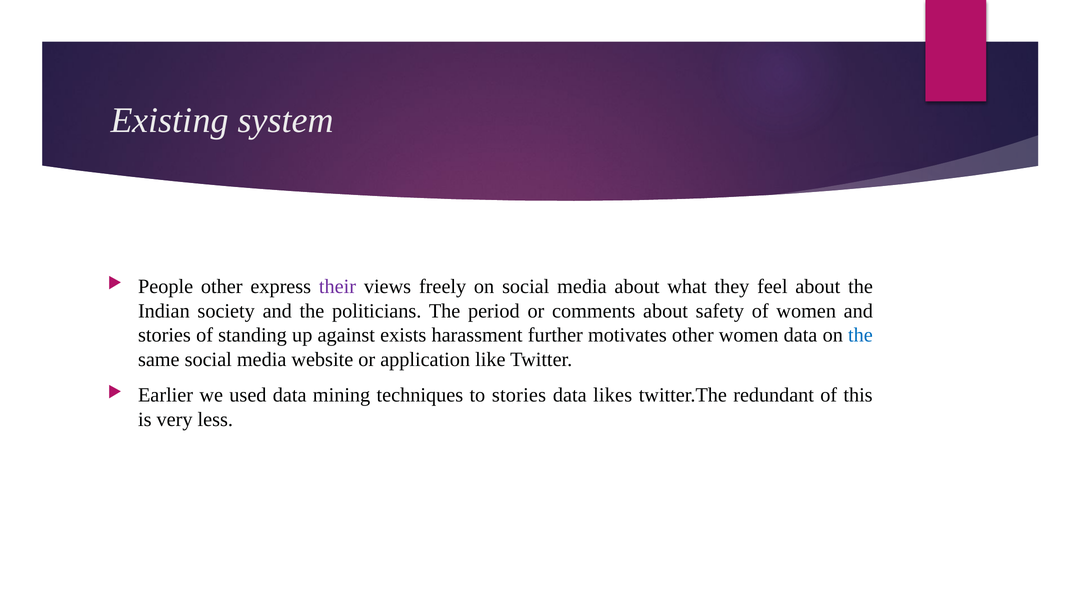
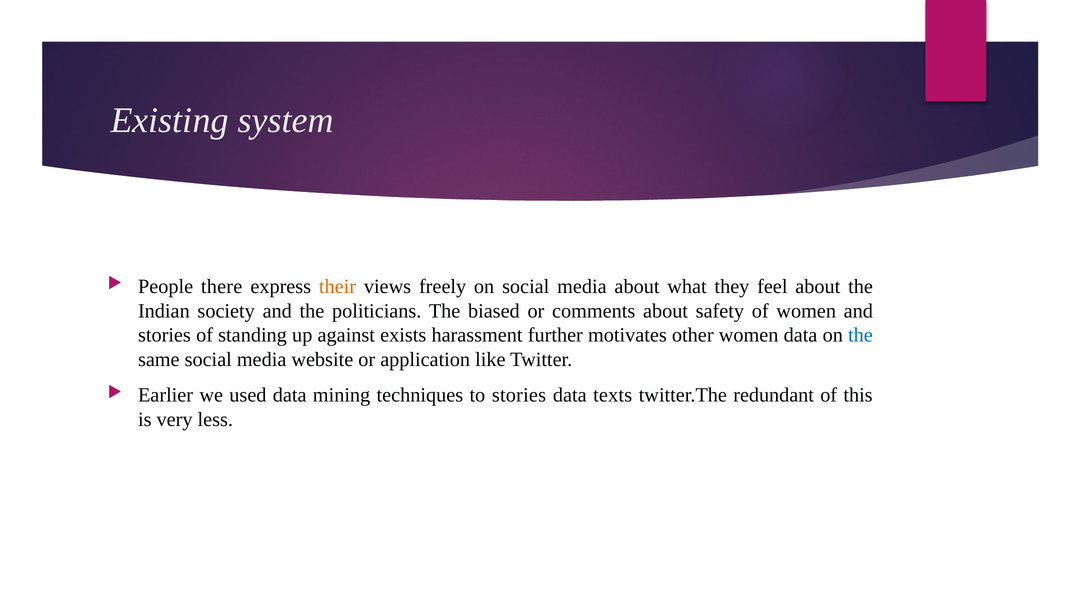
People other: other -> there (222, 287)
their colour: purple -> orange (337, 287)
period: period -> biased (494, 311)
likes: likes -> texts (613, 395)
